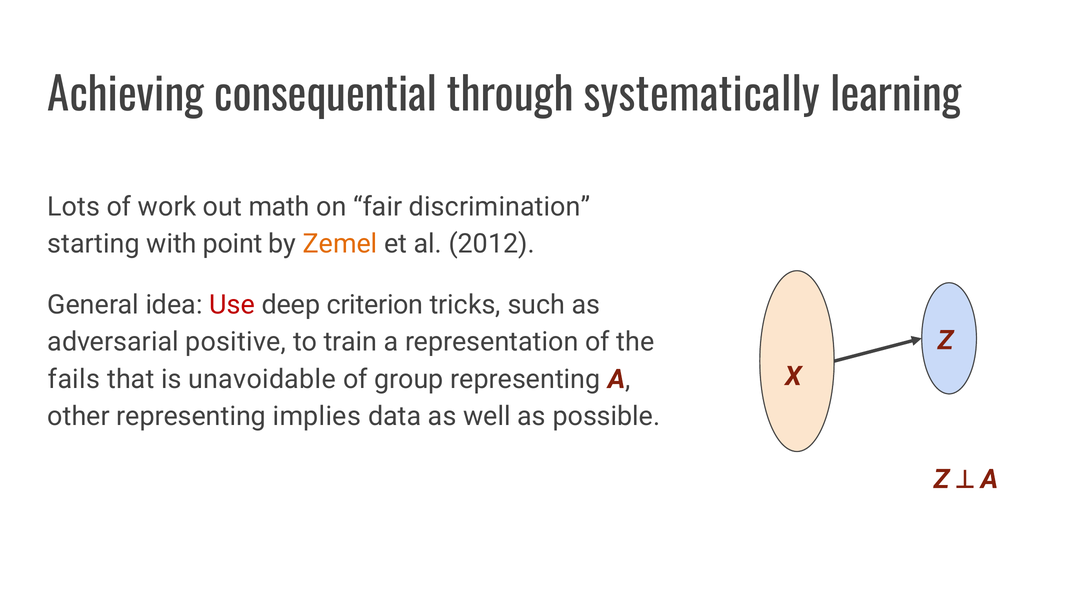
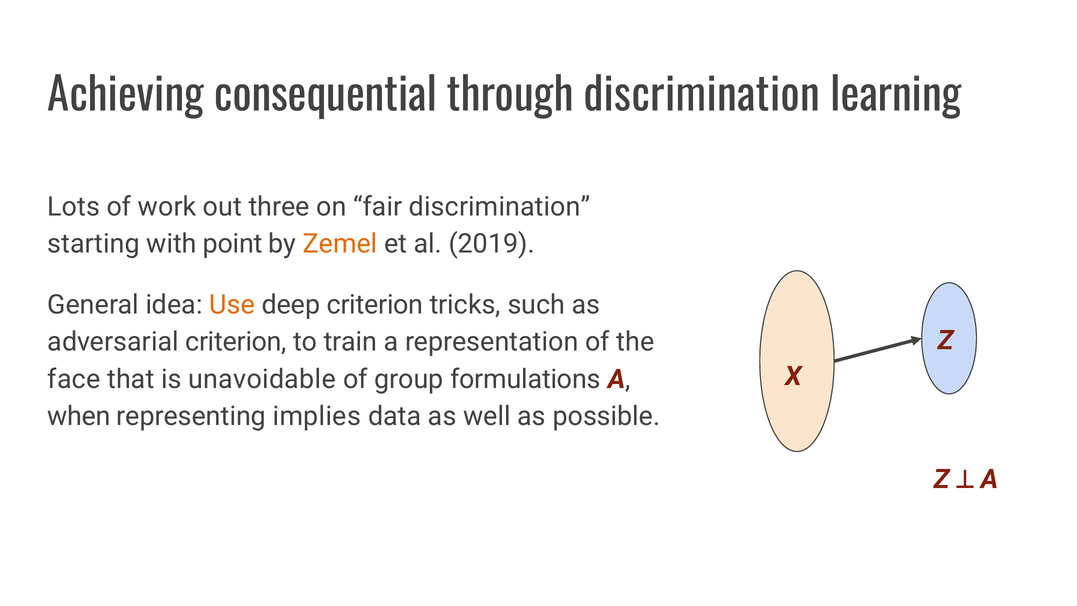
through systematically: systematically -> discrimination (702, 96)
math: math -> three (279, 207)
2012: 2012 -> 2019 (492, 244)
Use colour: red -> orange (232, 305)
adversarial positive: positive -> criterion (236, 342)
fails: fails -> face (74, 379)
group representing: representing -> formulations (525, 379)
other: other -> when (79, 416)
